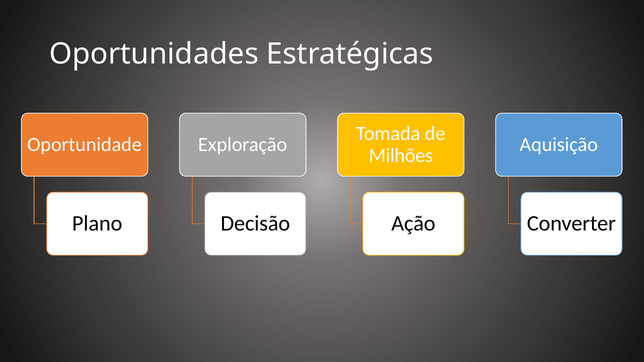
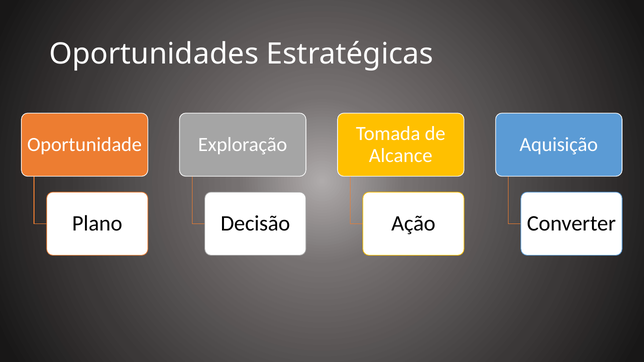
Milhões: Milhões -> Alcance (401, 156)
